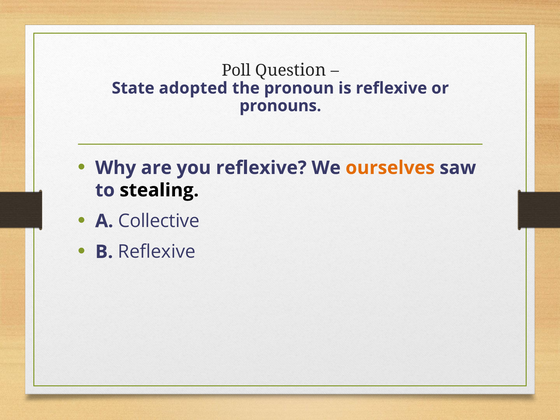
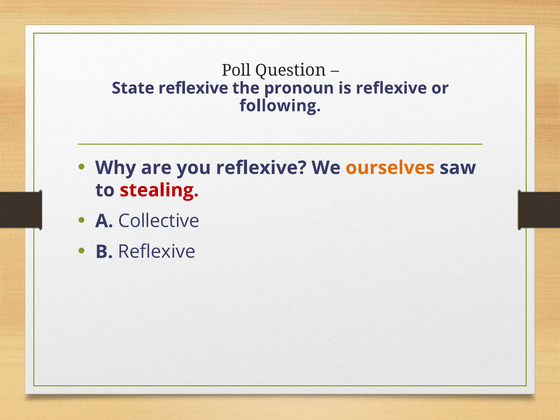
State adopted: adopted -> reflexive (193, 88)
pronouns: pronouns -> following (280, 106)
stealing colour: black -> red (159, 190)
